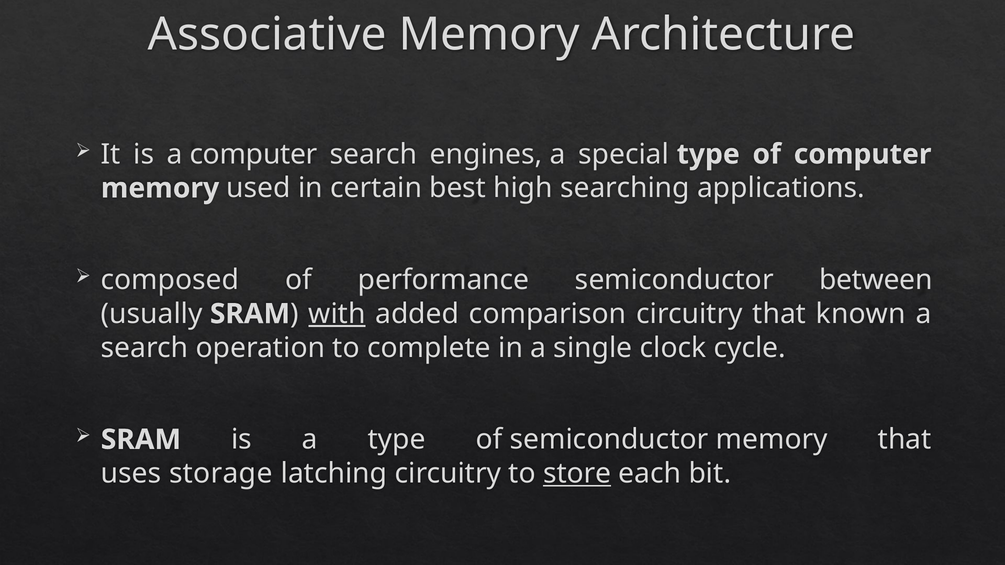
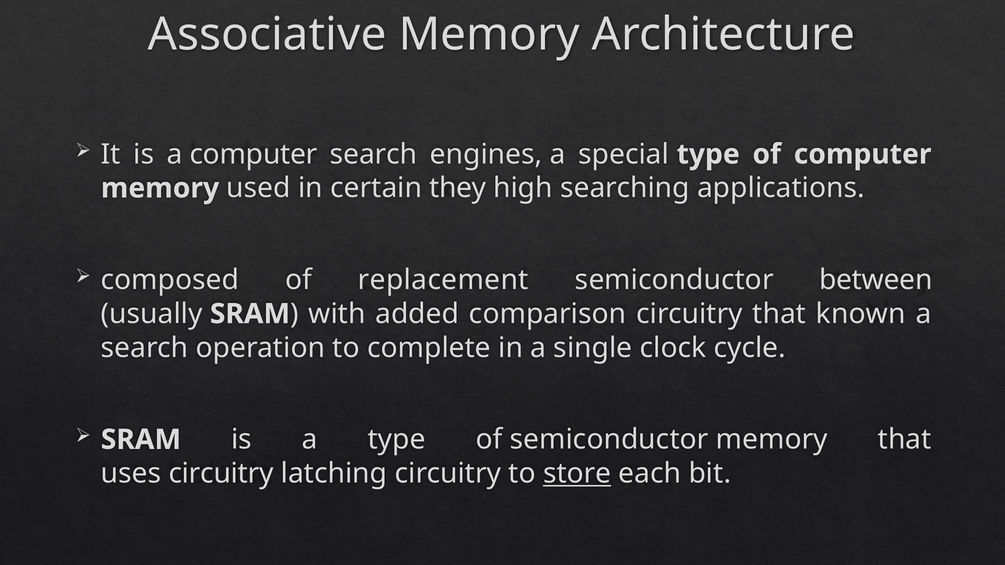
best: best -> they (458, 188)
performance: performance -> replacement (443, 280)
with underline: present -> none (337, 314)
uses storage: storage -> circuitry (221, 474)
